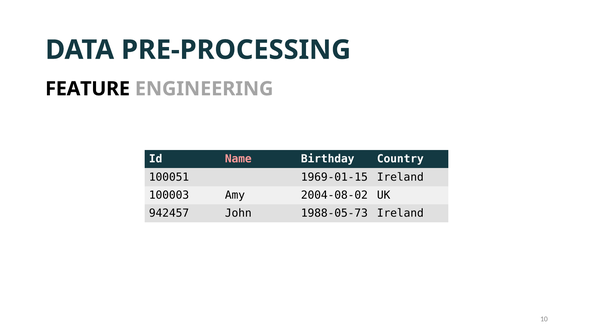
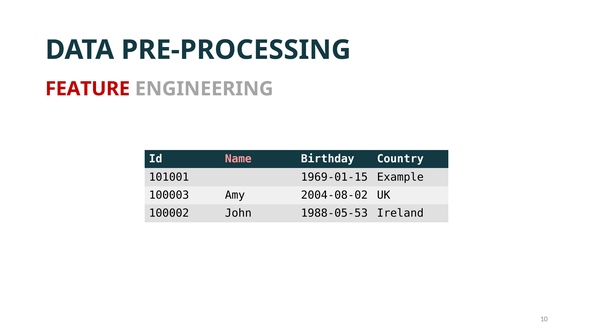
FEATURE colour: black -> red (88, 89)
100051: 100051 -> 101001 (169, 177)
1969-01-15 Ireland: Ireland -> Example (400, 177)
942457: 942457 -> 100002 (169, 213)
1988-05-73: 1988-05-73 -> 1988-05-53 (334, 213)
